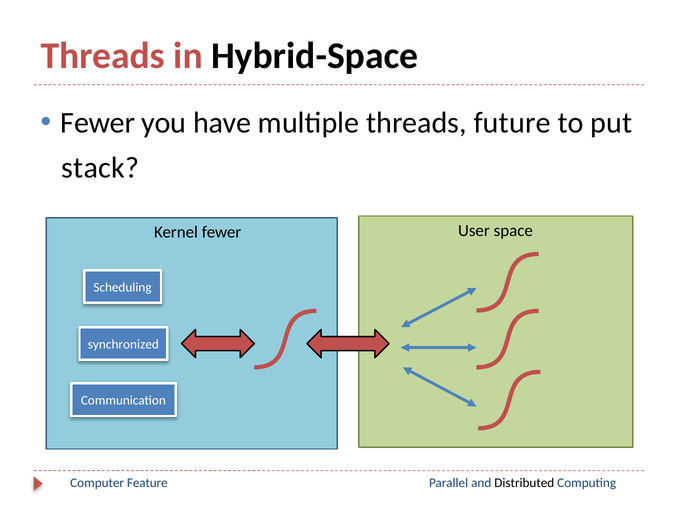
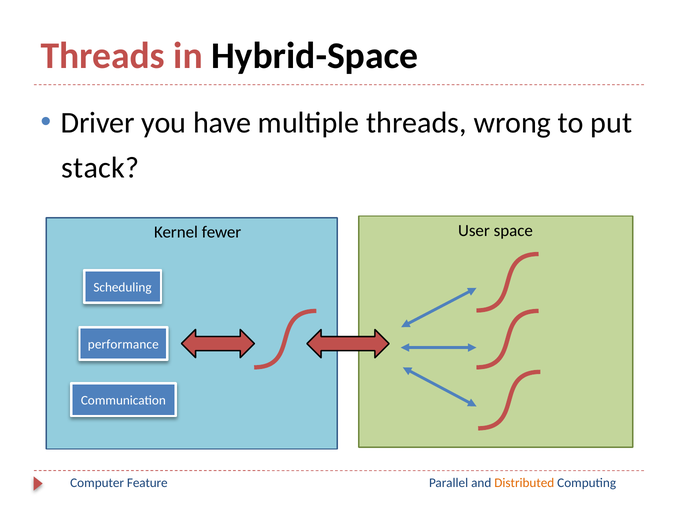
Fewer: Fewer -> Driver (98, 123)
future: future -> wrong (512, 123)
synchronized: synchronized -> performance (123, 345)
Distributed colour: black -> orange (524, 483)
